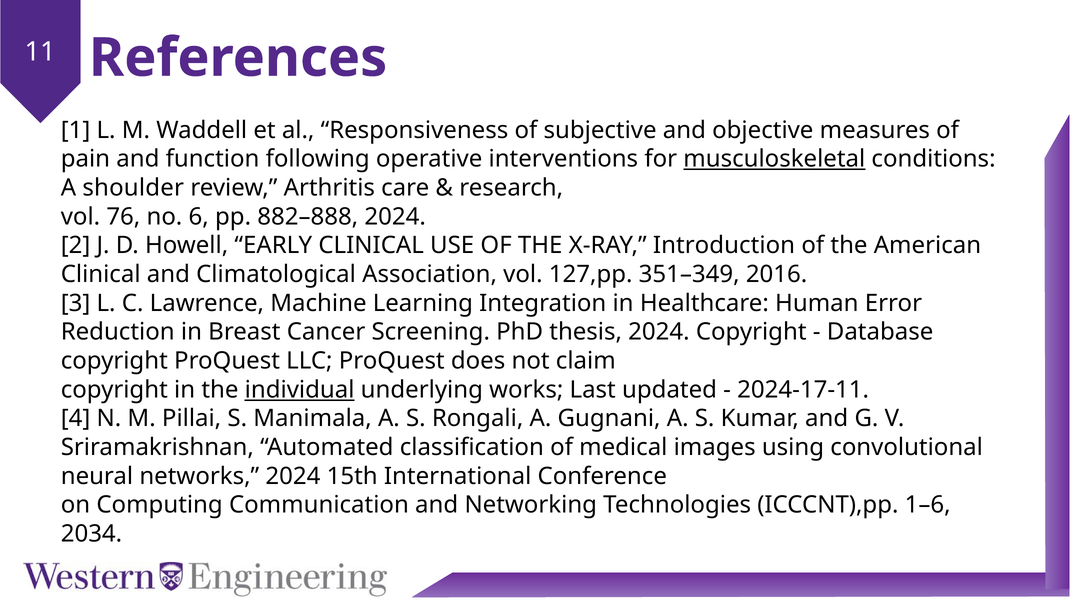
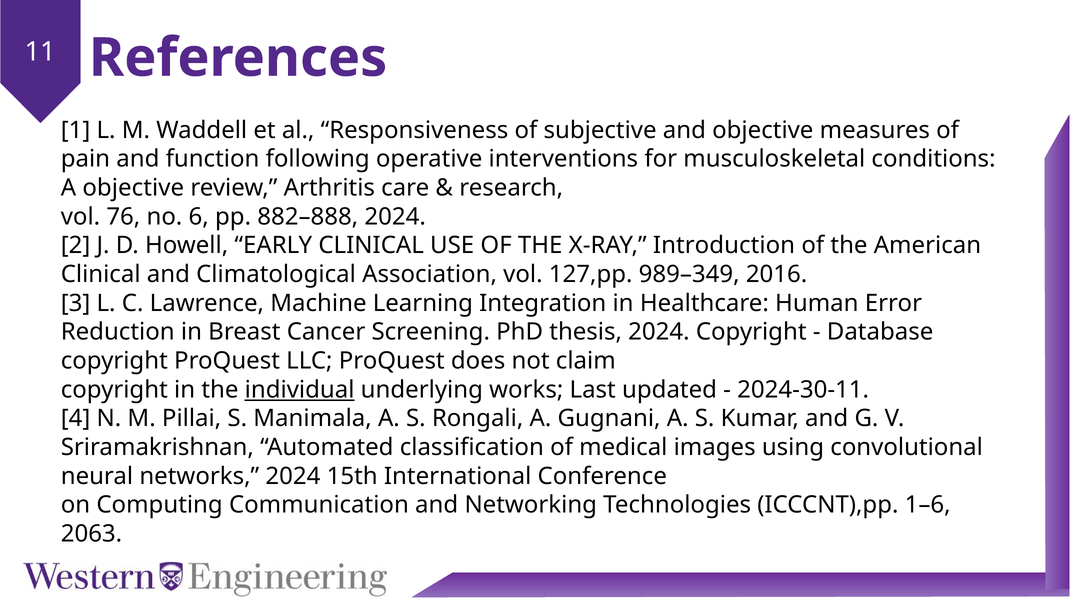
musculoskeletal underline: present -> none (774, 159)
A shoulder: shoulder -> objective (133, 188)
351–349: 351–349 -> 989–349 (689, 274)
2024-17-11: 2024-17-11 -> 2024-30-11 (803, 390)
2034: 2034 -> 2063 (91, 534)
